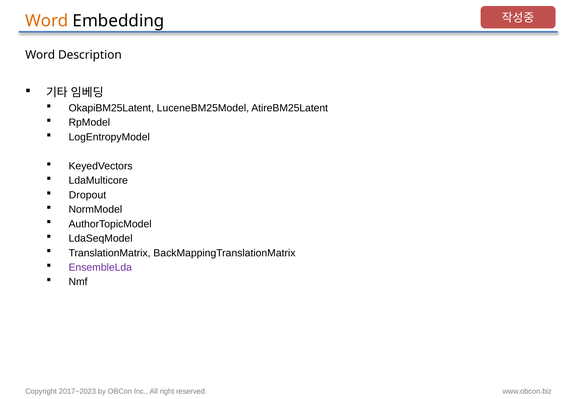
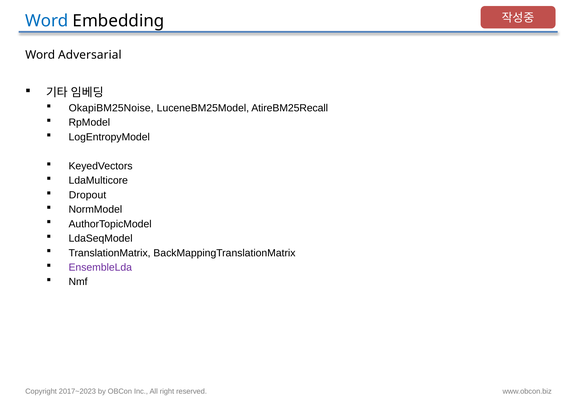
Word colour: orange -> blue (47, 21)
Description: Description -> Adversarial (90, 55)
OkapiBM25Latent: OkapiBM25Latent -> OkapiBM25Noise (111, 108)
AtireBM25Latent: AtireBM25Latent -> AtireBM25Recall (290, 108)
